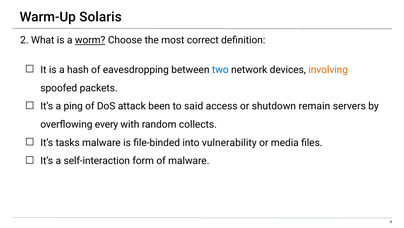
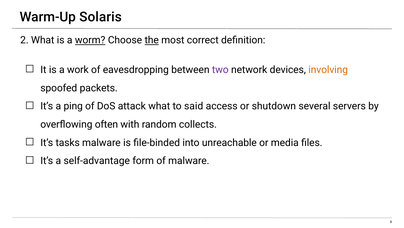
the underline: none -> present (152, 40)
hash: hash -> work (78, 70)
two colour: blue -> purple (220, 70)
attack been: been -> what (159, 106)
remain: remain -> several (314, 106)
every: every -> often (106, 124)
vulnerability: vulnerability -> unreachable (229, 142)
self-interaction: self-interaction -> self-advantage (97, 160)
